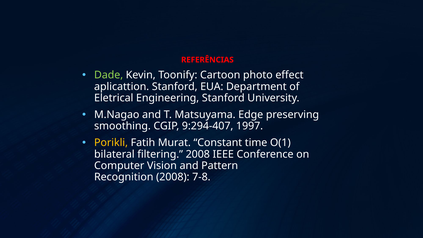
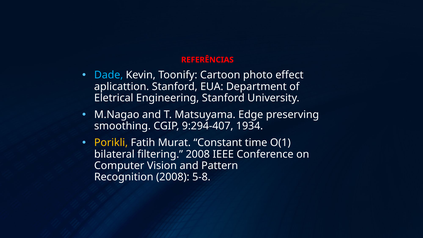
Dade colour: light green -> light blue (109, 75)
1997: 1997 -> 1934 (250, 126)
7-8: 7-8 -> 5-8 (201, 177)
